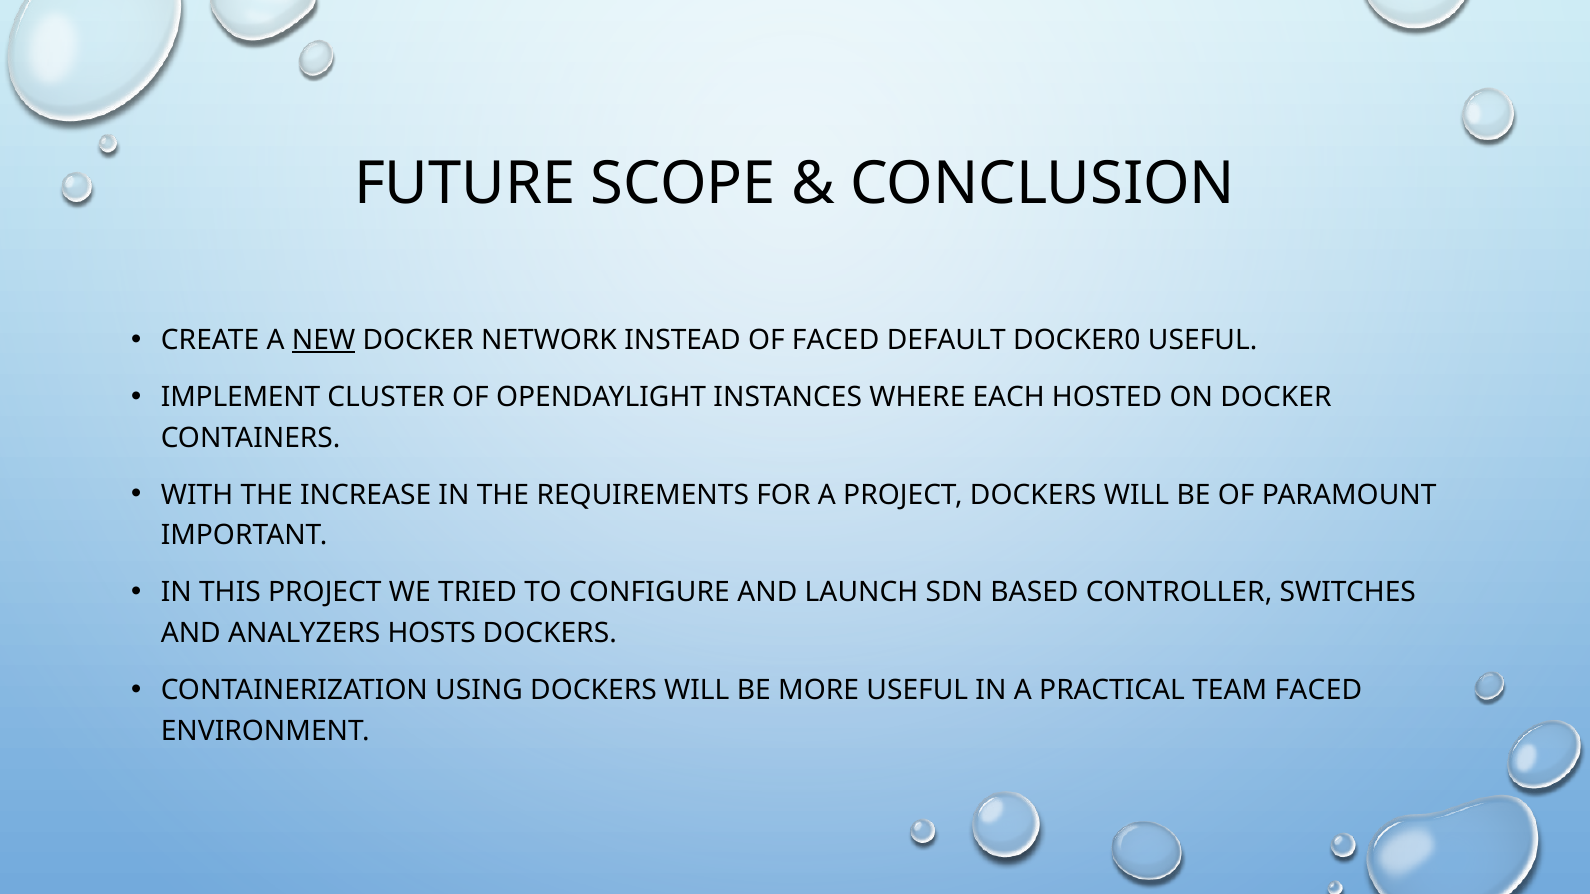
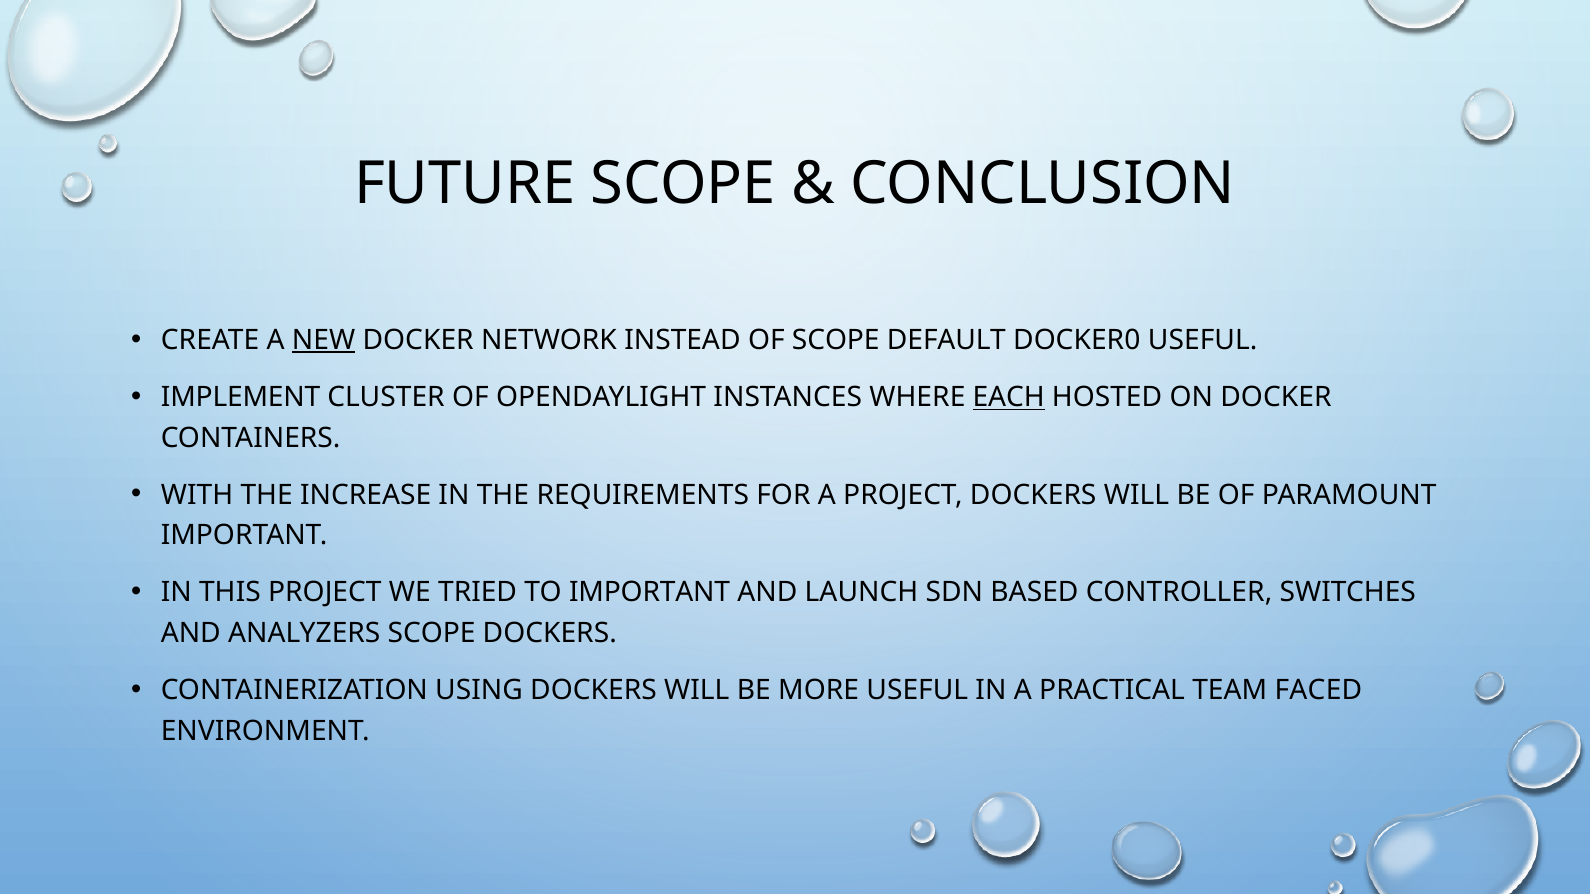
OF FACED: FACED -> SCOPE (836, 340)
EACH underline: none -> present (1009, 397)
TO CONFIGURE: CONFIGURE -> IMPORTANT (650, 593)
ANALYZERS HOSTS: HOSTS -> SCOPE (432, 633)
